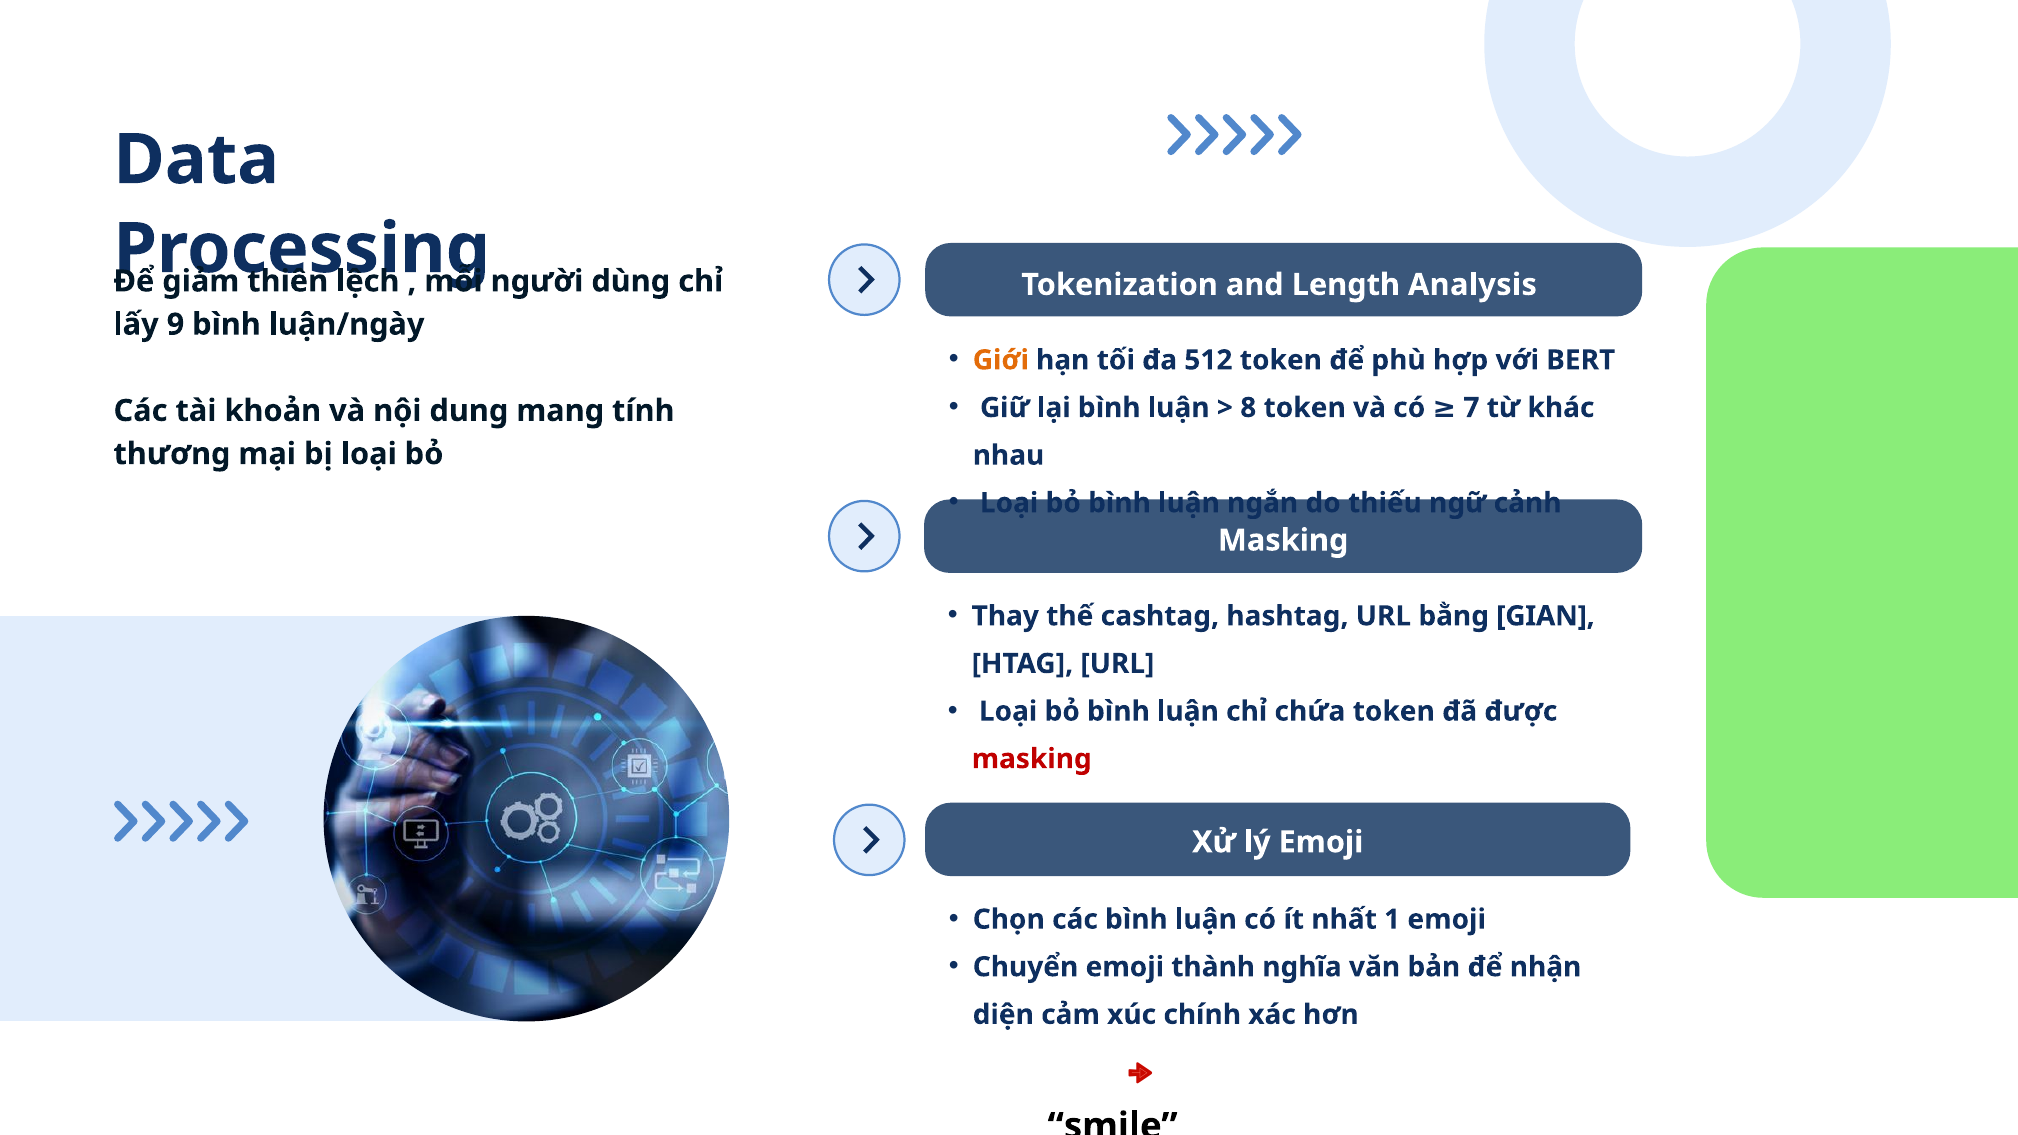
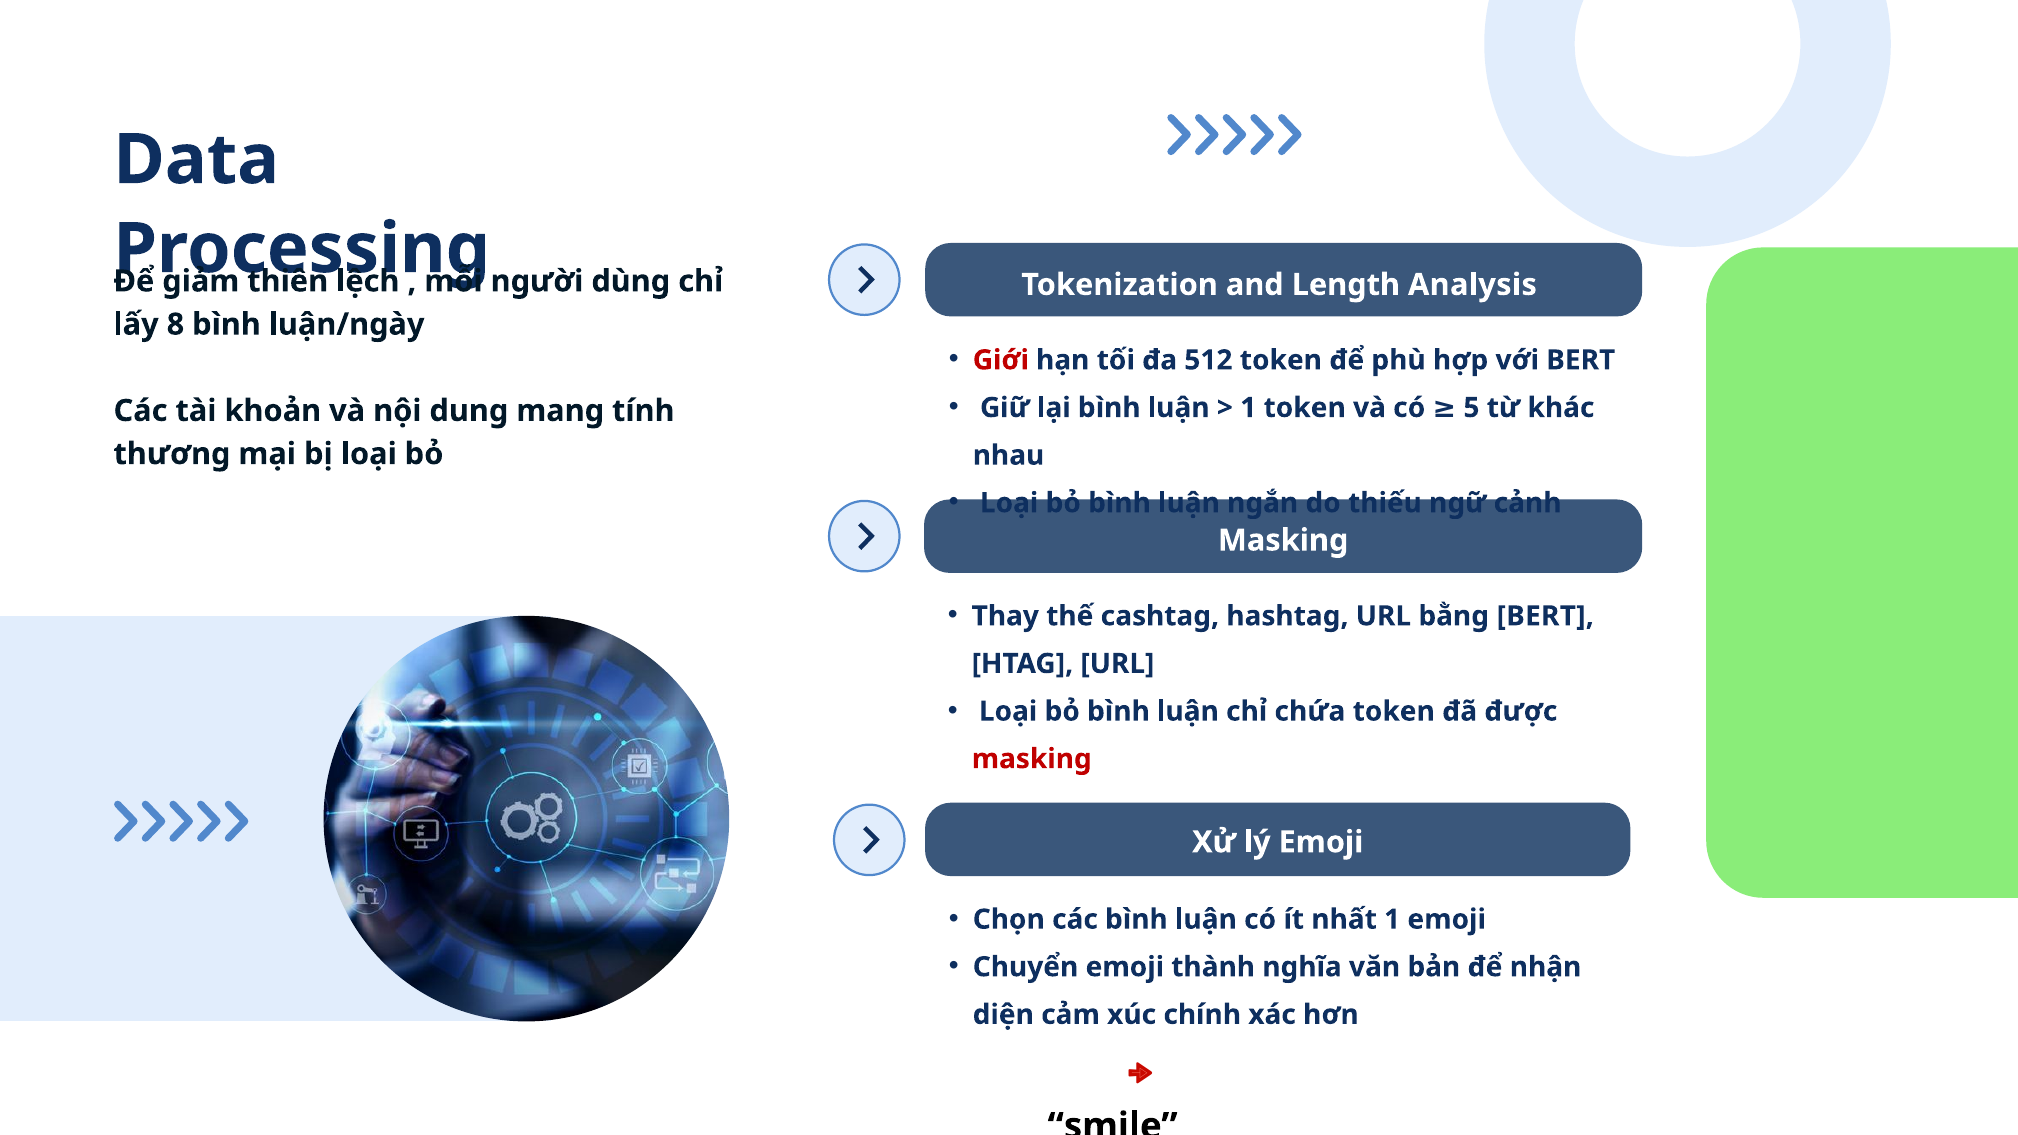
9: 9 -> 8 (175, 325)
Giới colour: orange -> red (1001, 360)
8: 8 -> 1 (1248, 408)
7: 7 -> 5 (1471, 408)
bằng GIAN: GIAN -> BERT (1545, 616)
